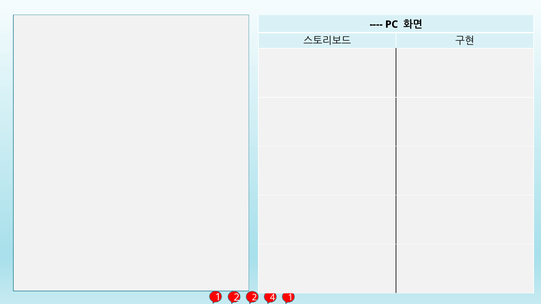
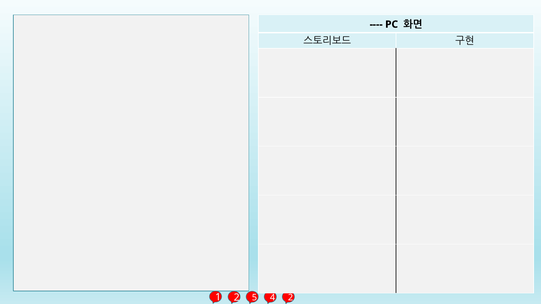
2: 2 -> 5 (254, 298)
4 1: 1 -> 2 (291, 298)
